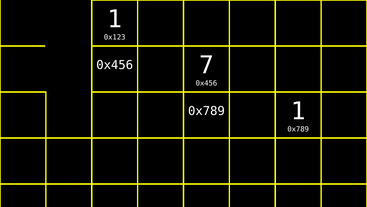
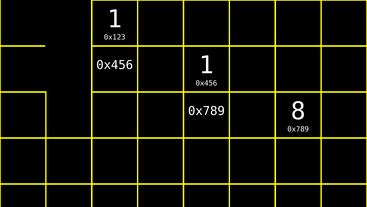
0x456 7: 7 -> 1 (206, 65)
0x789 1: 1 -> 8 (298, 111)
